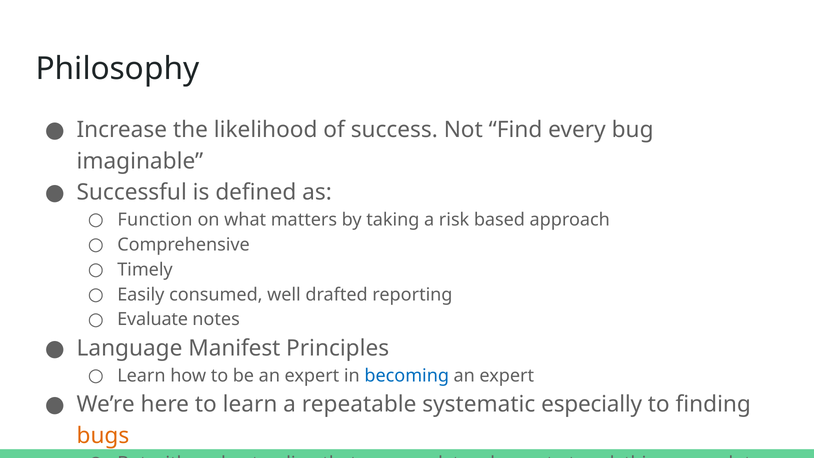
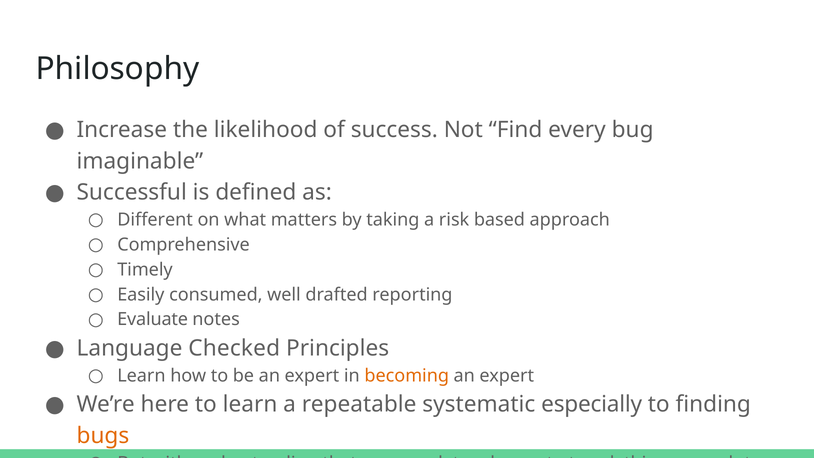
Function: Function -> Different (155, 220)
Manifest: Manifest -> Checked (234, 348)
becoming colour: blue -> orange (407, 376)
